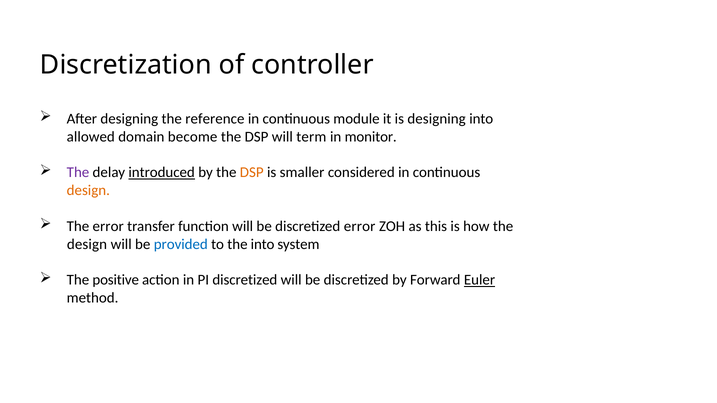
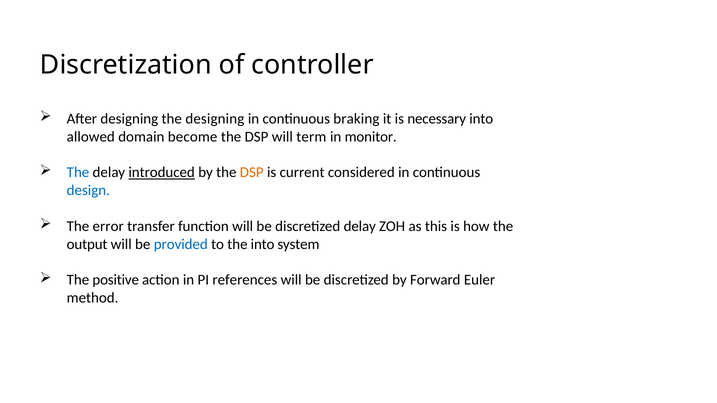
the reference: reference -> designing (215, 119)
module: module -> braking (356, 119)
is designing: designing -> necessary (437, 119)
The colour: purple -> blue (78, 173)
smaller: smaller -> current (302, 173)
design colour: orange -> blue (88, 191)
discretized error: error -> delay (360, 226)
design: design -> output (87, 244)
PI discretized: discretized -> references (245, 280)
Euler underline: present -> none (479, 280)
